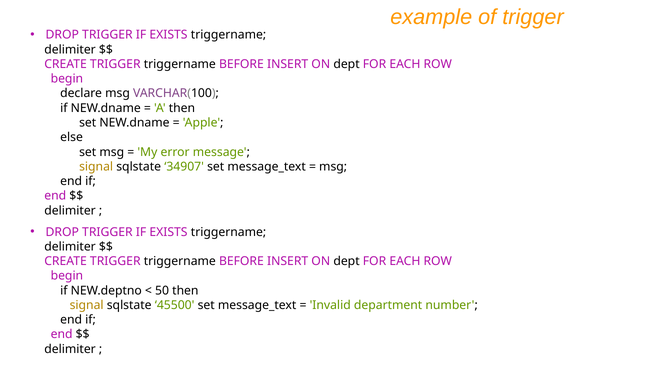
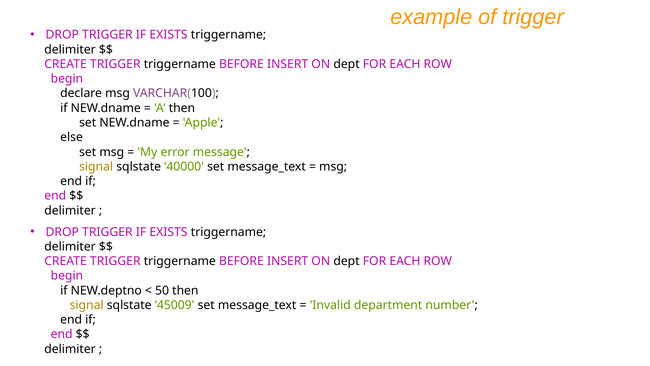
34907: 34907 -> 40000 (184, 166)
45500: 45500 -> 45009 (175, 305)
